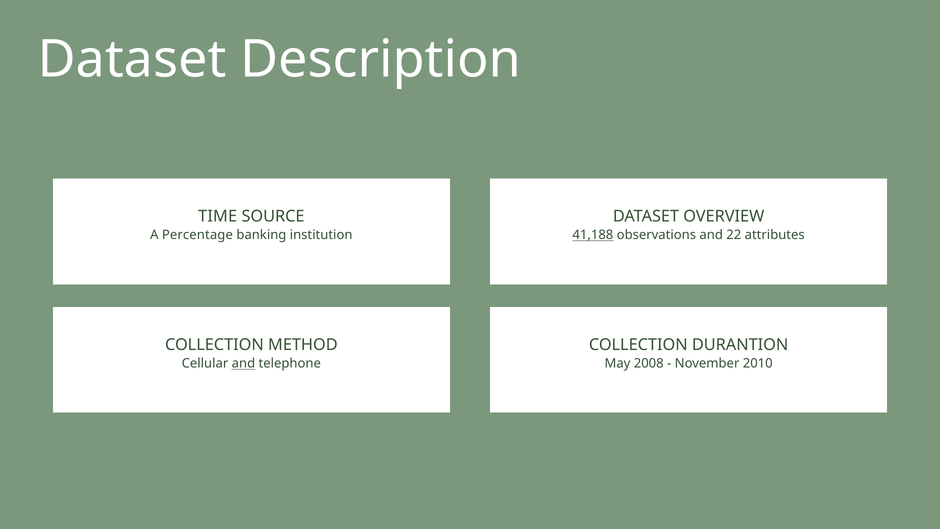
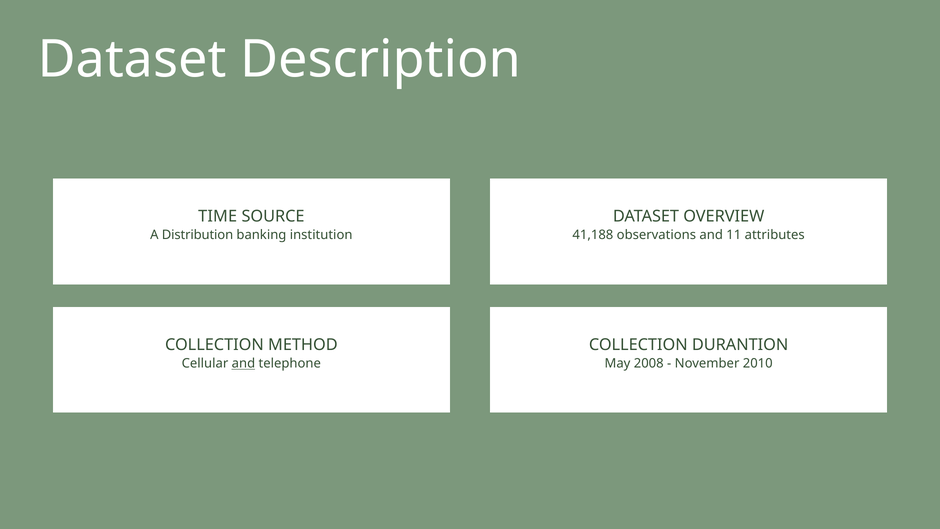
Percentage: Percentage -> Distribution (198, 235)
41,188 underline: present -> none (593, 235)
22: 22 -> 11 (734, 235)
